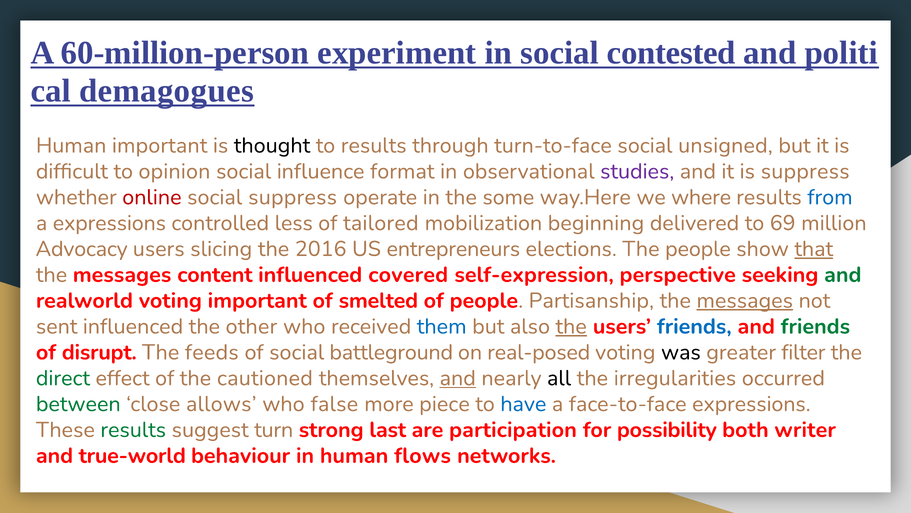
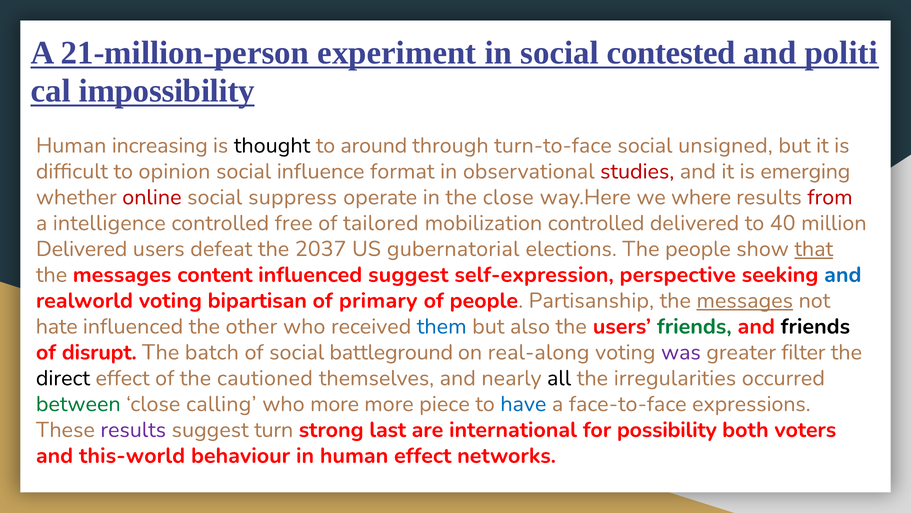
60-million-person: 60-million-person -> 21-million-person (185, 53)
demagogues: demagogues -> impossibility (167, 91)
Human important: important -> increasing (160, 145)
to results: results -> around (374, 145)
studies colour: purple -> red (637, 171)
is suppress: suppress -> emerging (805, 171)
the some: some -> close (508, 197)
from colour: blue -> red (830, 197)
a expressions: expressions -> intelligence (109, 223)
less: less -> free (294, 223)
mobilization beginning: beginning -> controlled (596, 223)
69: 69 -> 40 (783, 223)
Advocacy: Advocacy -> Delivered (82, 249)
slicing: slicing -> defeat (221, 249)
2016: 2016 -> 2037 (321, 249)
entrepreneurs: entrepreneurs -> gubernatorial (453, 249)
influenced covered: covered -> suggest (408, 274)
and colour: green -> blue (843, 274)
voting important: important -> bipartisan (257, 300)
smelted: smelted -> primary (378, 300)
sent: sent -> hate (57, 326)
the underline: present -> none (571, 326)
friends colour: blue -> green (694, 326)
friends colour: green -> black (815, 326)
feeds: feeds -> batch (212, 352)
real-posed: real-posed -> real-along (539, 352)
was colour: black -> purple (681, 352)
direct colour: green -> black (63, 378)
and underline: present -> none (458, 378)
allows: allows -> calling (221, 404)
who false: false -> more (335, 404)
results colour: green -> purple (133, 429)
participation: participation -> international (513, 429)
writer: writer -> voters (805, 429)
true-world: true-world -> this-world (132, 455)
human flows: flows -> effect (423, 455)
